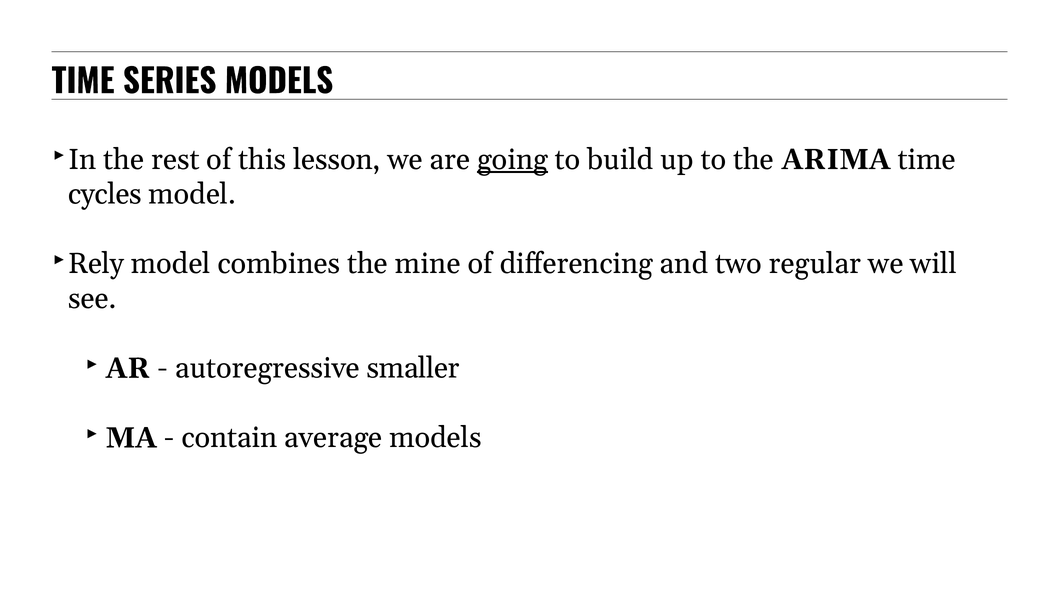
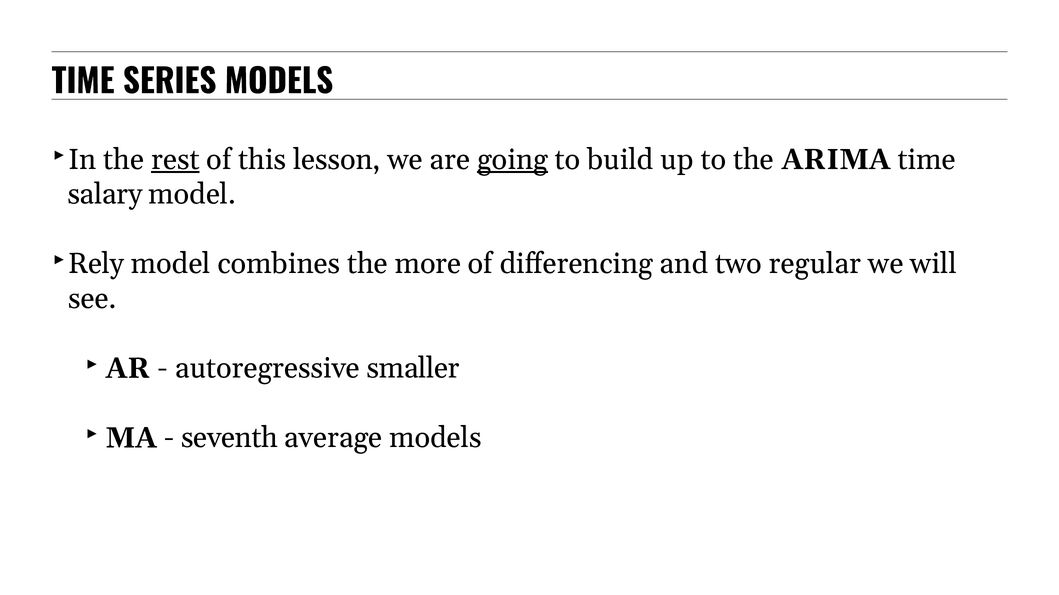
rest underline: none -> present (175, 159)
cycles: cycles -> salary (105, 194)
mine: mine -> more (428, 264)
contain: contain -> seventh (230, 438)
